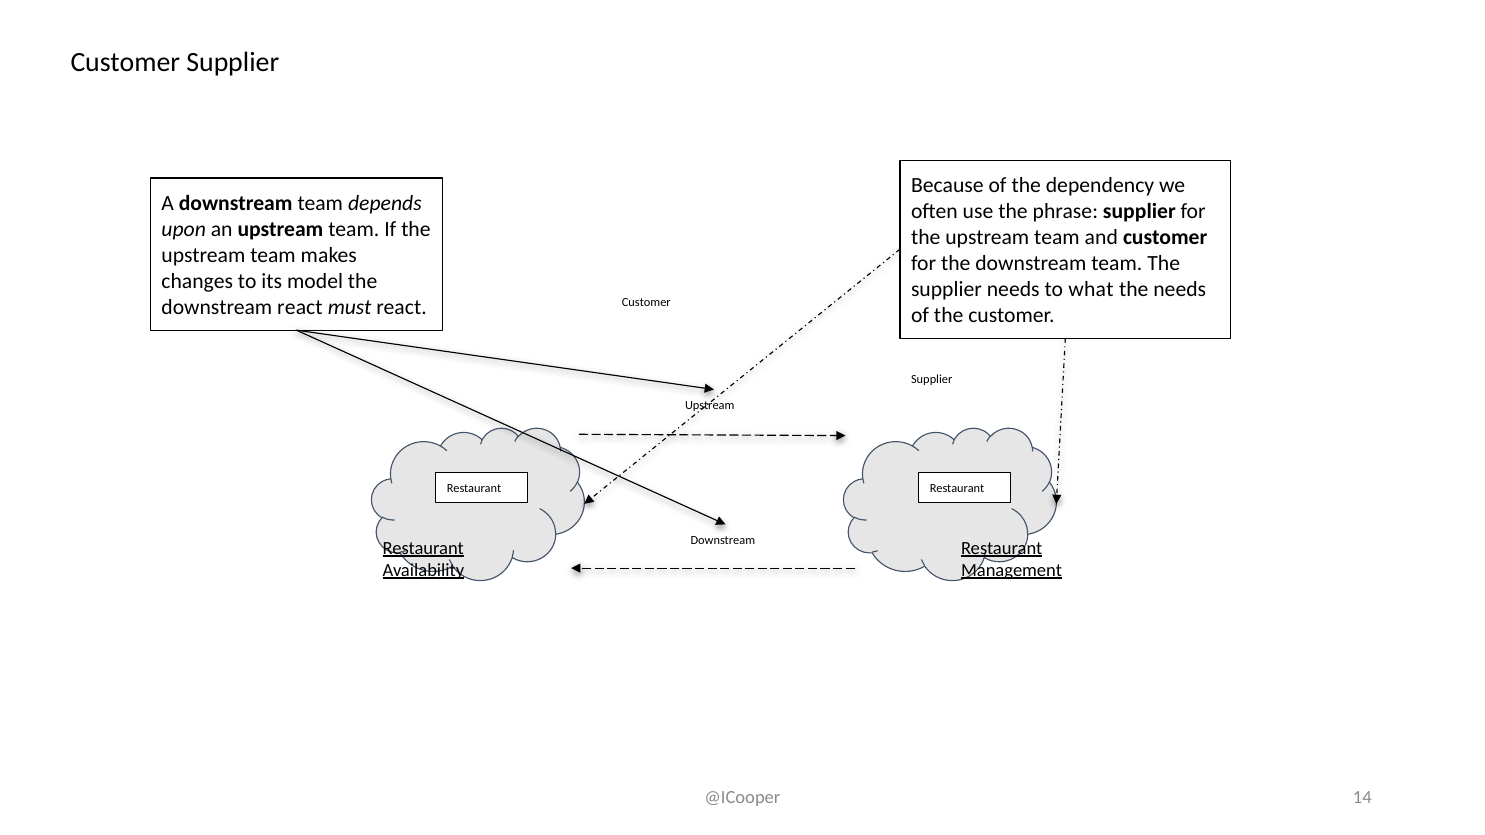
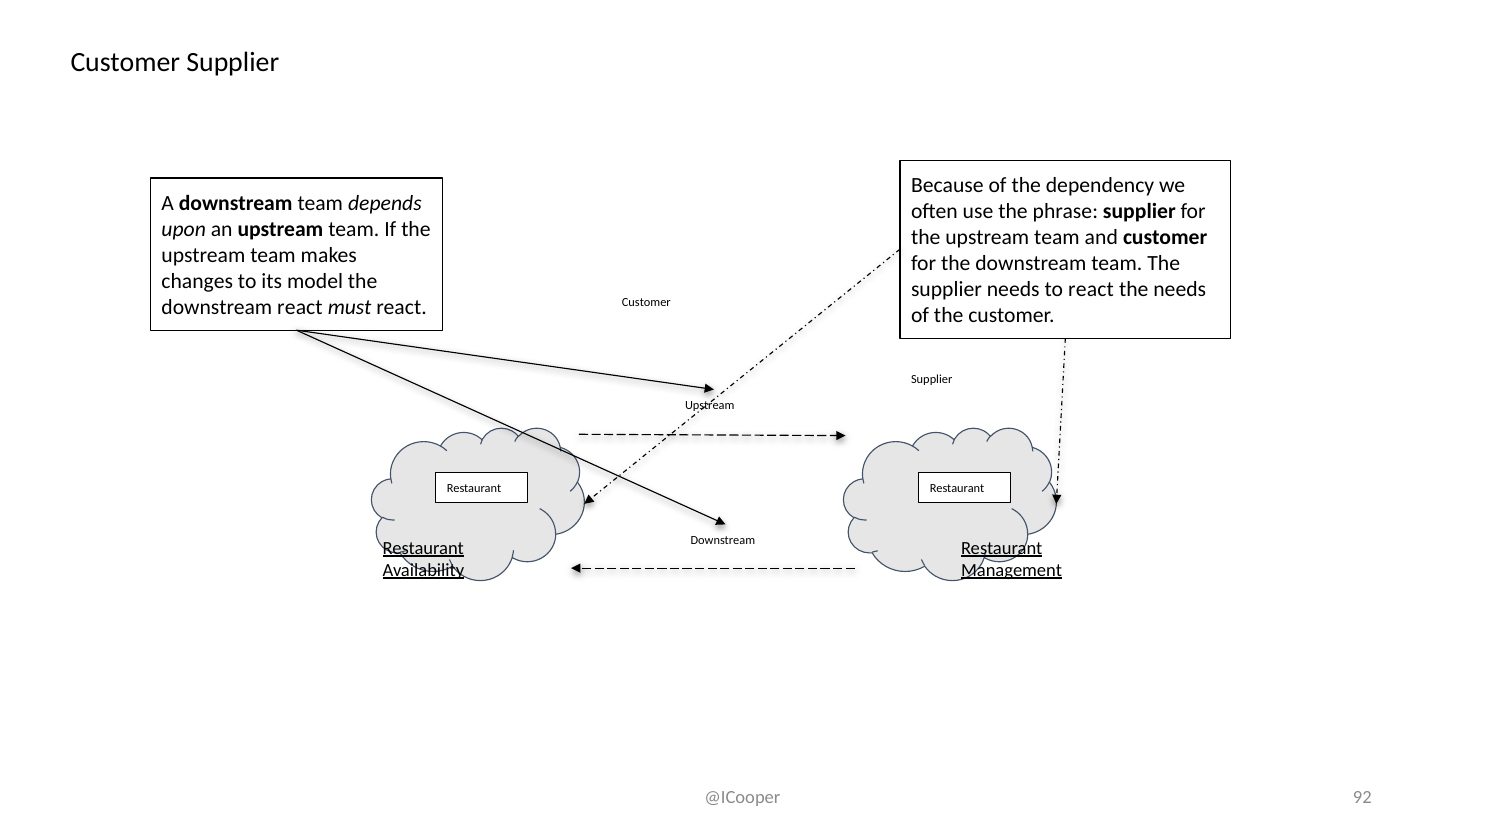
to what: what -> react (1091, 290)
14: 14 -> 92 (1362, 798)
